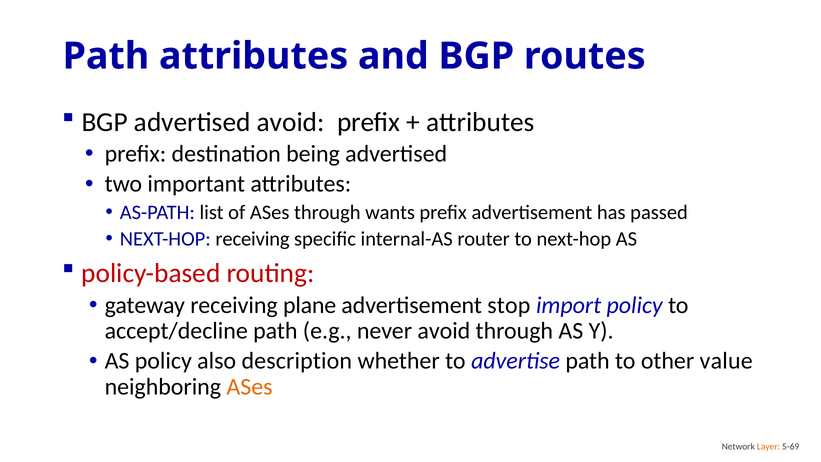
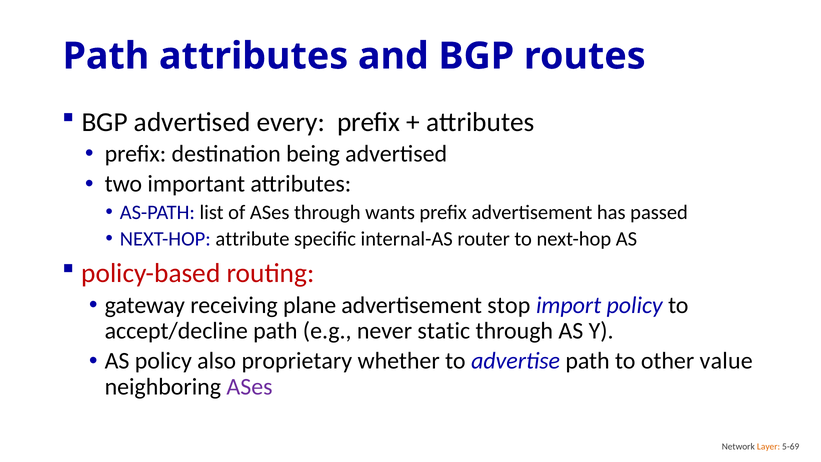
advertised avoid: avoid -> every (291, 122)
NEXT-HOP receiving: receiving -> attribute (252, 239)
never avoid: avoid -> static (444, 331)
description: description -> proprietary (297, 361)
ASes colour: orange -> purple (249, 387)
